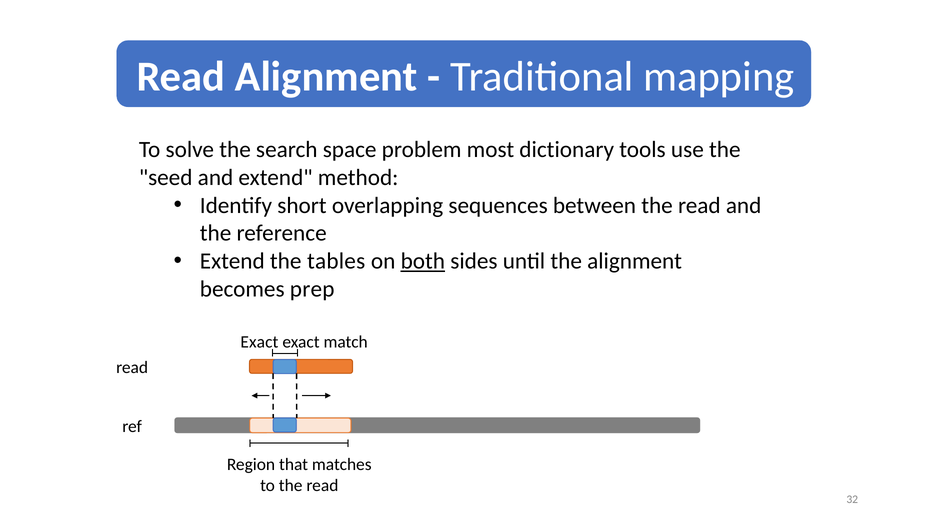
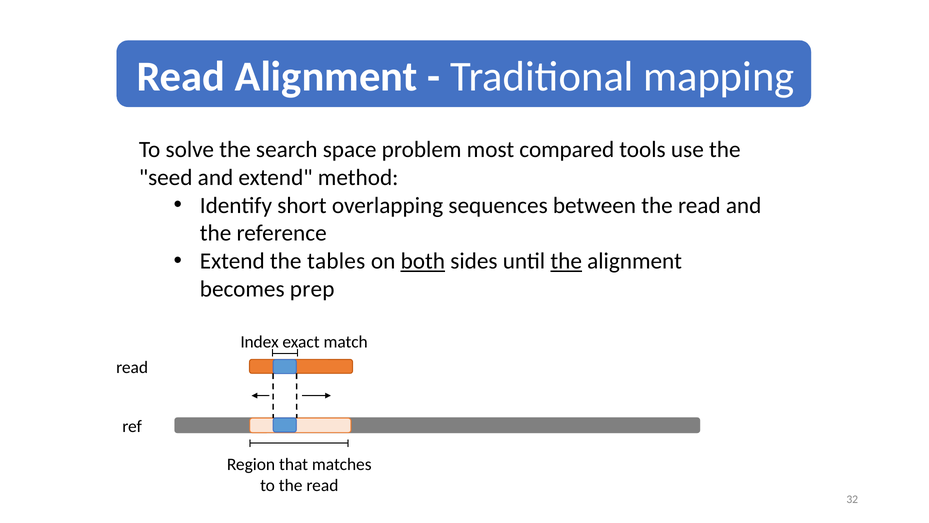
dictionary: dictionary -> compared (567, 150)
the underline: none -> present (566, 261)
Exact: Exact -> Index (260, 342)
